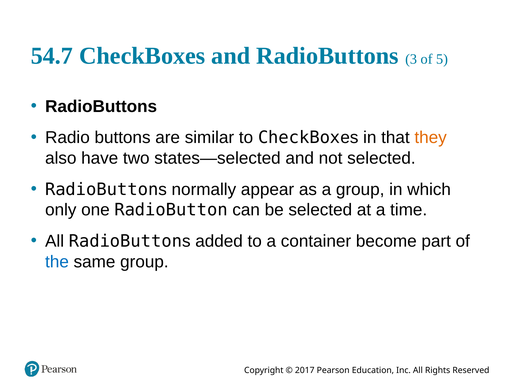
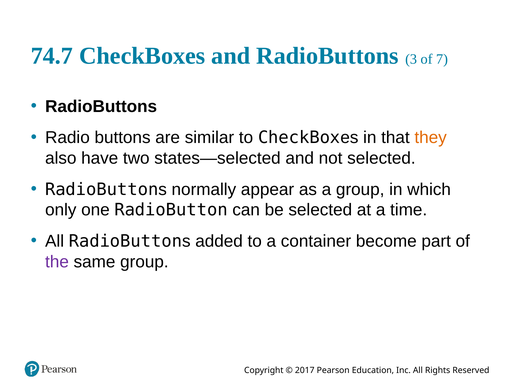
54.7: 54.7 -> 74.7 (52, 56)
5: 5 -> 7 (442, 59)
the colour: blue -> purple (57, 262)
